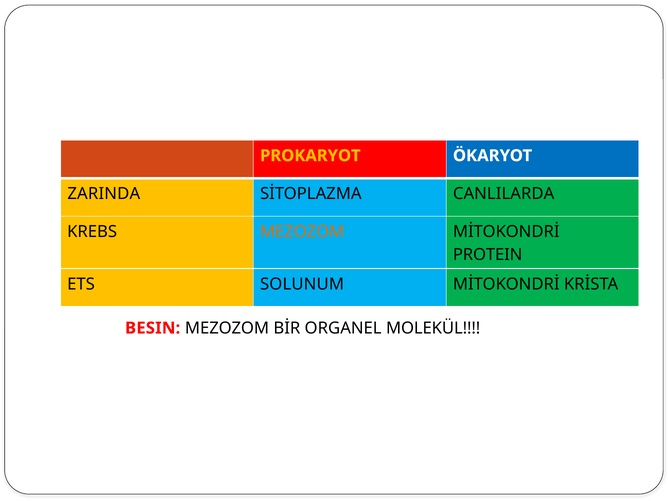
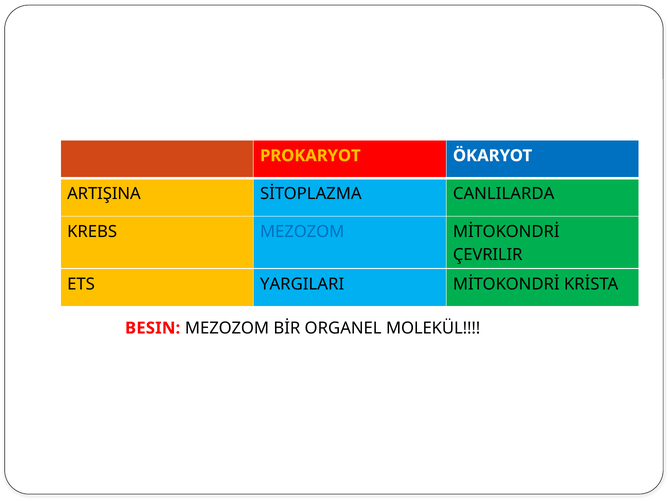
ZARINDA: ZARINDA -> ARTIŞINA (104, 194)
MEZOZOM colour: orange -> blue (302, 232)
PROTEIN: PROTEIN -> ÇEVRILIR (488, 255)
SOLUNUM: SOLUNUM -> YARGILARI (302, 284)
